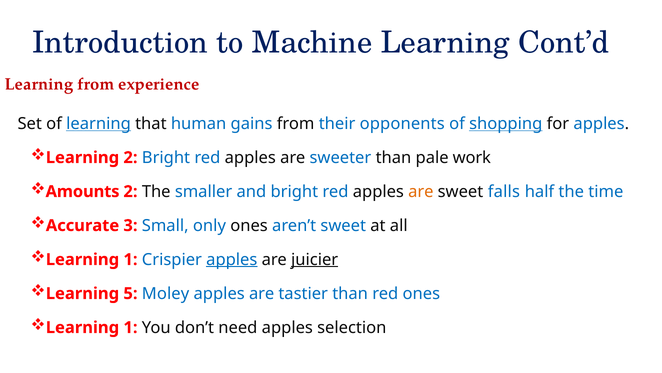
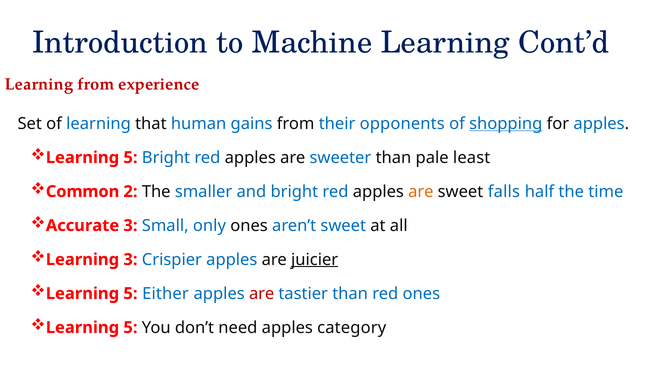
learning underline: present -> none (99, 123)
2: 2 -> 5 (130, 157)
work: work -> least (472, 157)
Amounts: Amounts -> Common (83, 191)
1: 1 -> 3 (130, 259)
apples underline: present -> none (232, 259)
Moley: Moley -> Either (165, 293)
are colour: blue -> red (262, 293)
1: 1 -> 5 (130, 327)
selection: selection -> category (352, 327)
